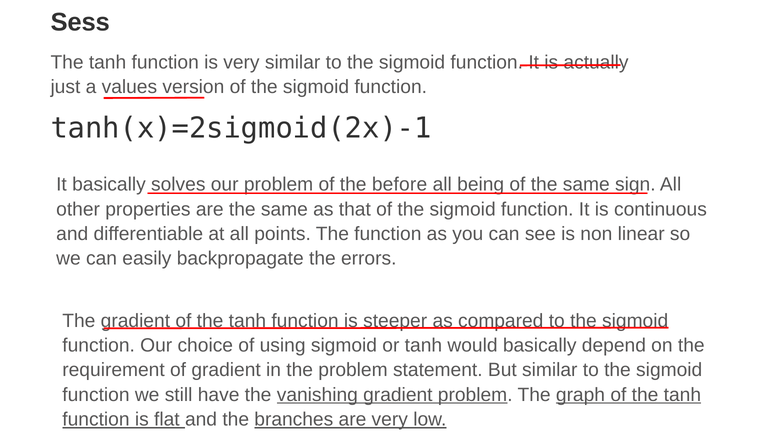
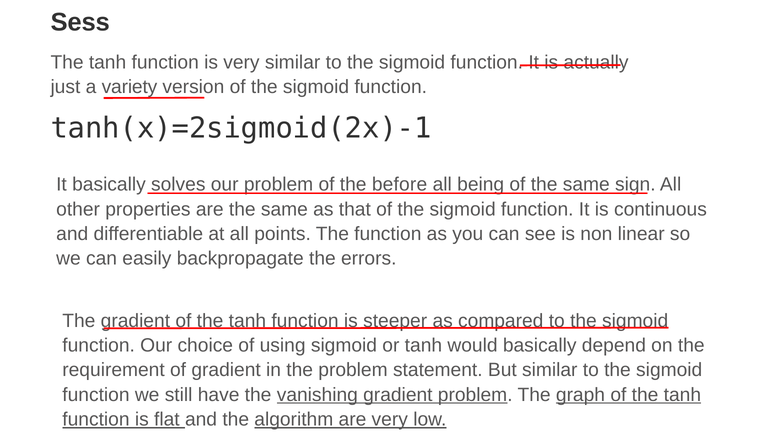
values: values -> variety (129, 87)
branches: branches -> algorithm (294, 419)
